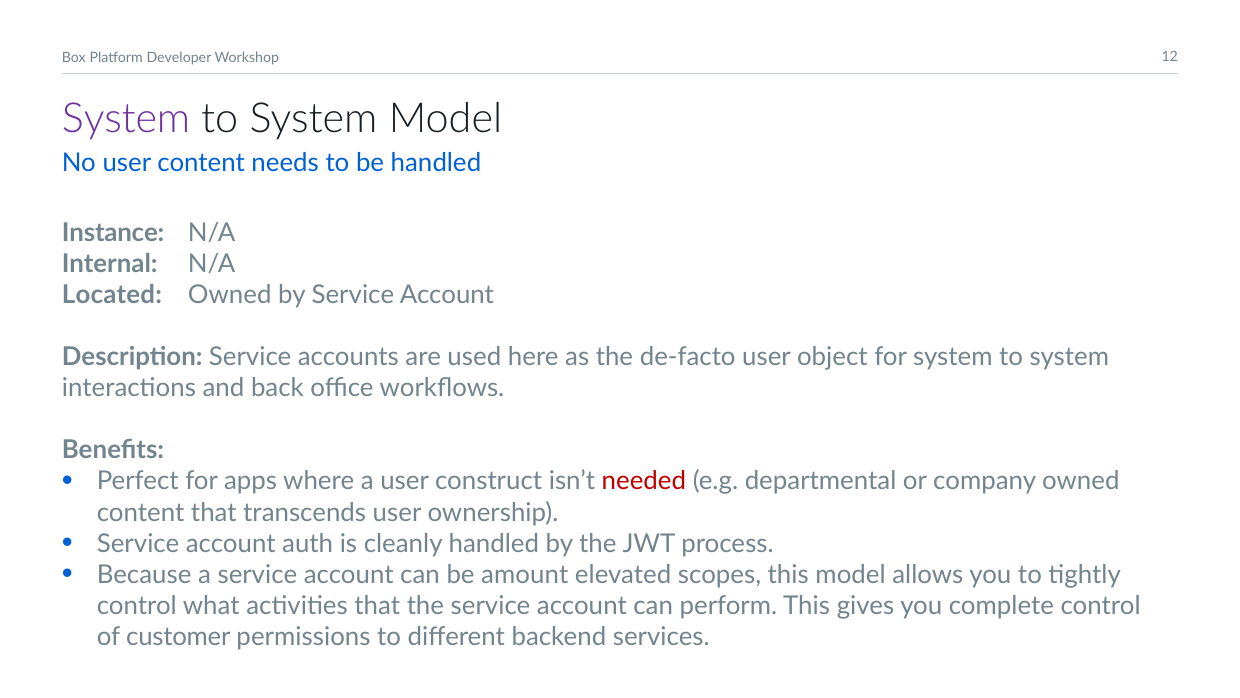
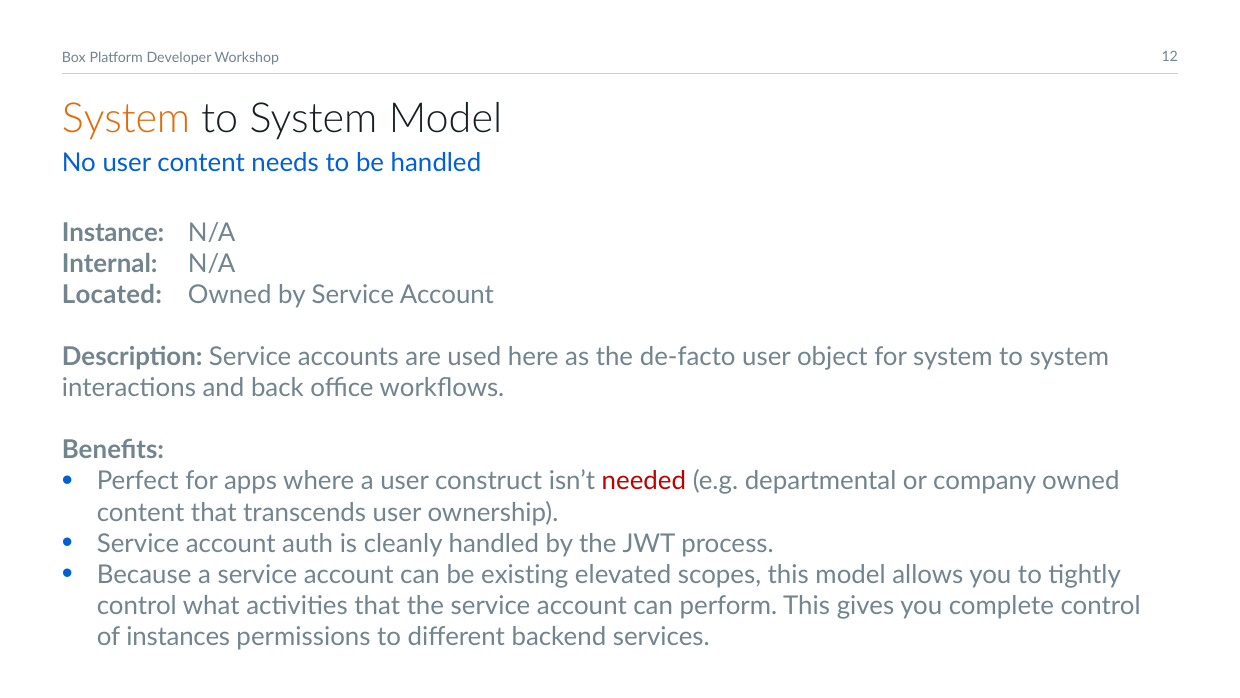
System colour: purple -> orange (126, 119)
amount: amount -> existing (525, 574)
customer: customer -> instances (178, 636)
